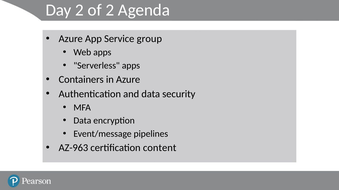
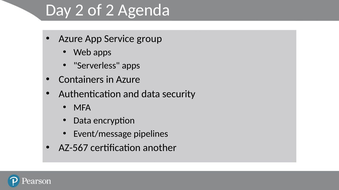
AZ-963: AZ-963 -> AZ-567 (73, 148)
content: content -> another (160, 148)
